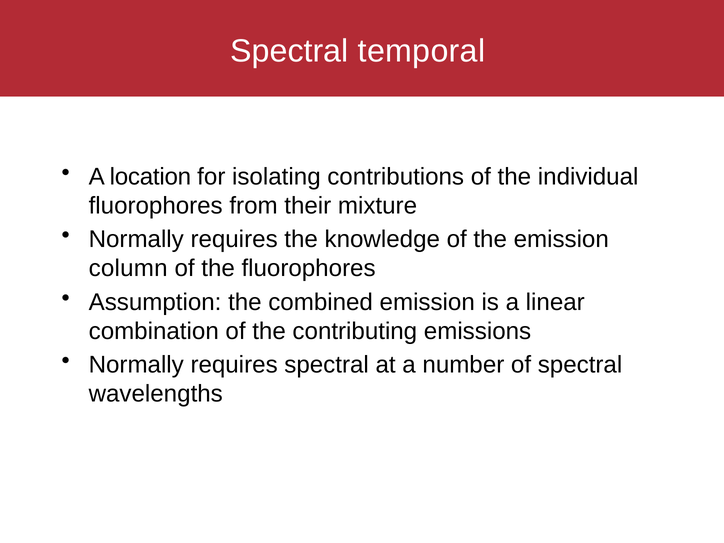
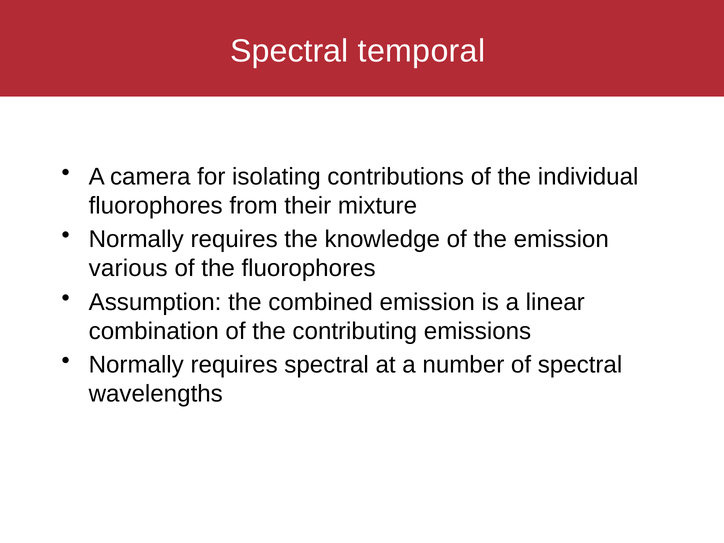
location: location -> camera (150, 177)
column: column -> various (128, 268)
